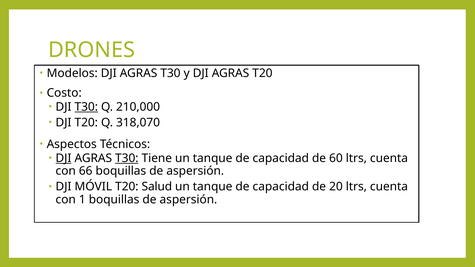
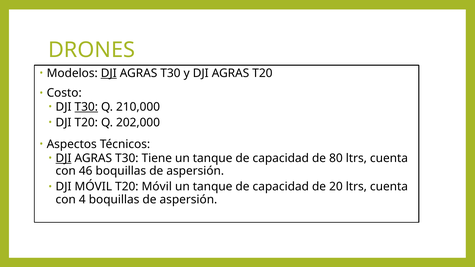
DJI underline: none -> present (109, 73)
318,070: 318,070 -> 202,000 (138, 123)
T30 underline: present -> none (127, 158)
60: 60 -> 80 (336, 158)
66: 66 -> 46 (86, 171)
T20 Salud: Salud -> Móvil (157, 187)
1: 1 -> 4 (82, 200)
